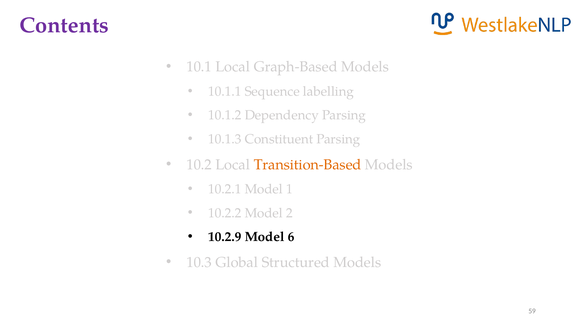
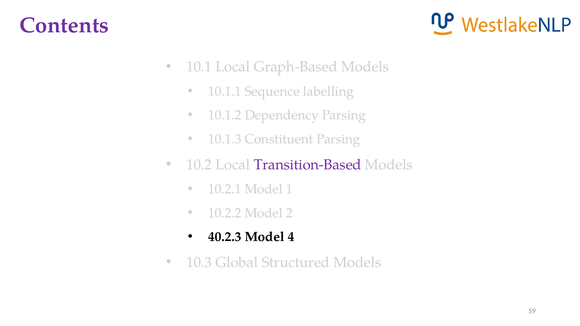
Transition-Based colour: orange -> purple (308, 165)
10.2.9: 10.2.9 -> 40.2.3 (225, 237)
6: 6 -> 4 (291, 237)
